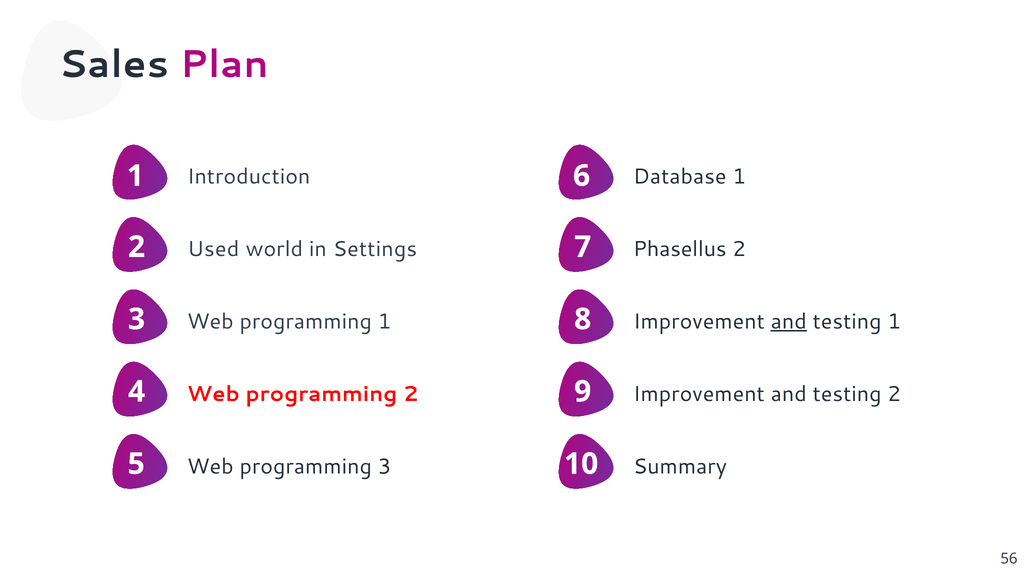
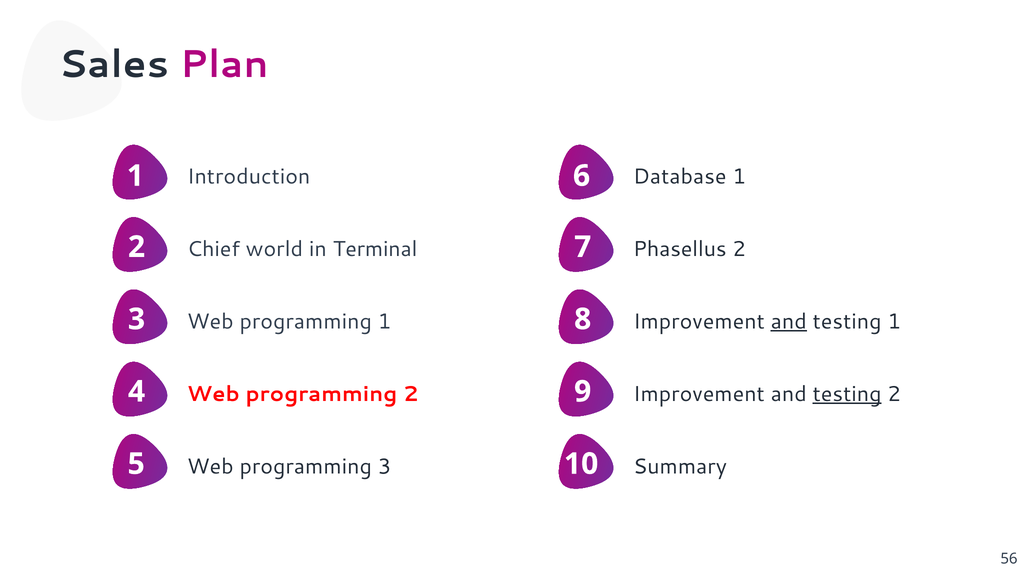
Used: Used -> Chief (213, 249)
Settings: Settings -> Terminal (375, 249)
testing underline: none -> present (847, 394)
